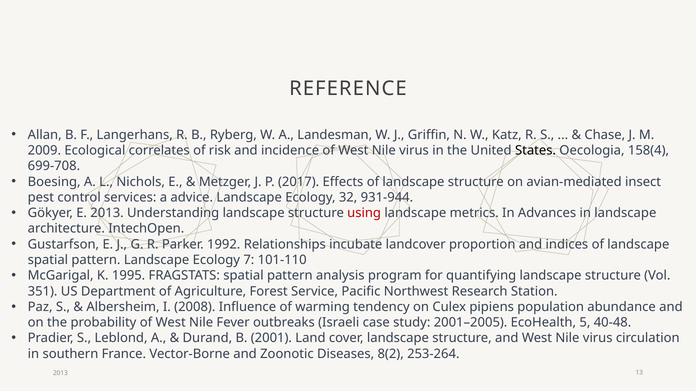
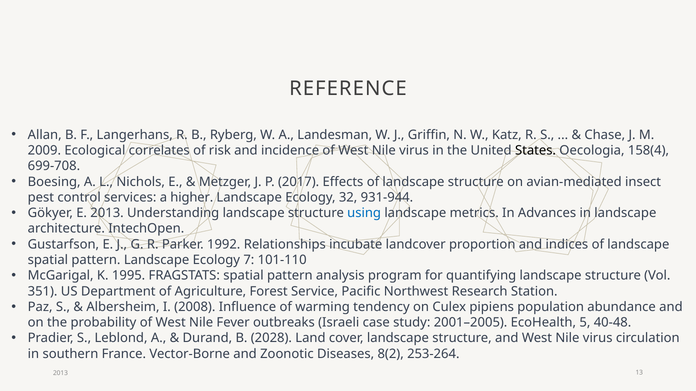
advice: advice -> higher (192, 198)
using colour: red -> blue (364, 213)
2001: 2001 -> 2028 (271, 339)
